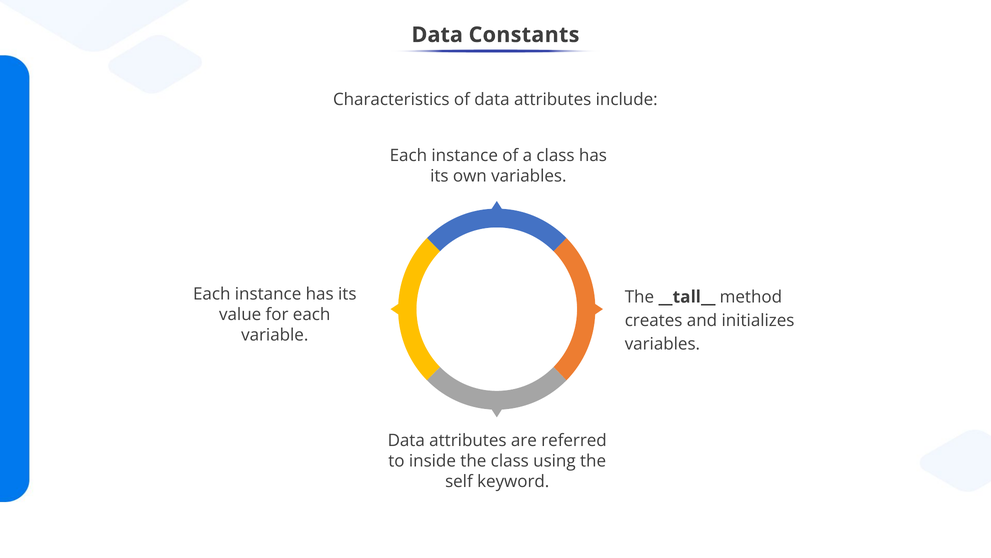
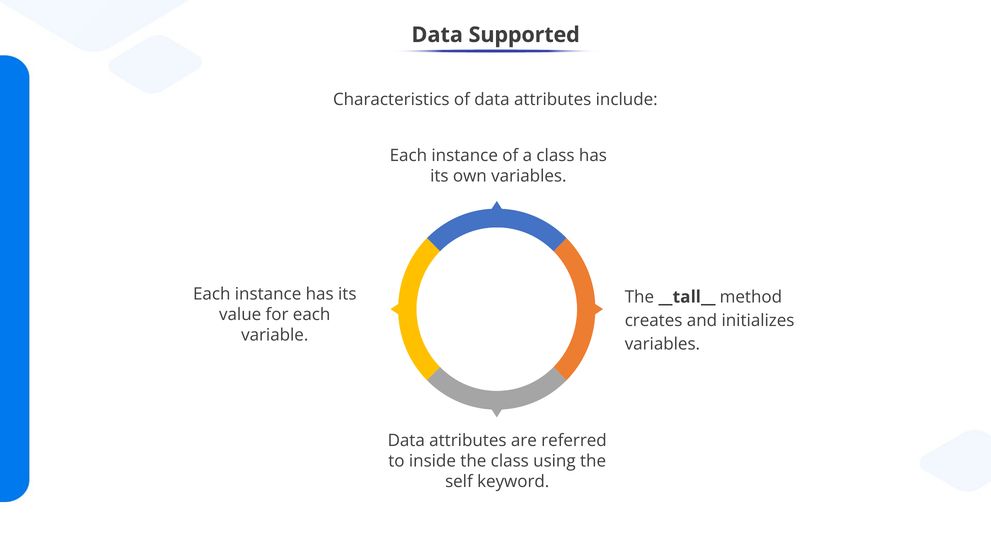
Constants: Constants -> Supported (524, 35)
